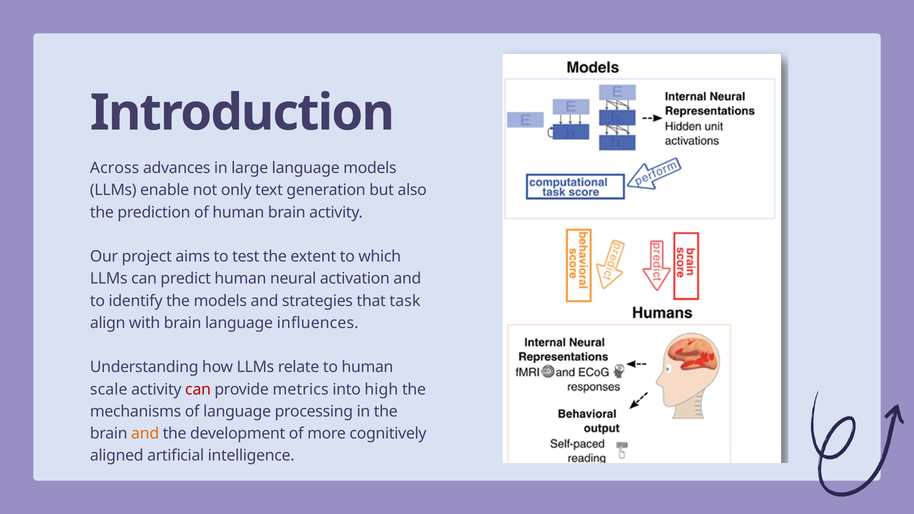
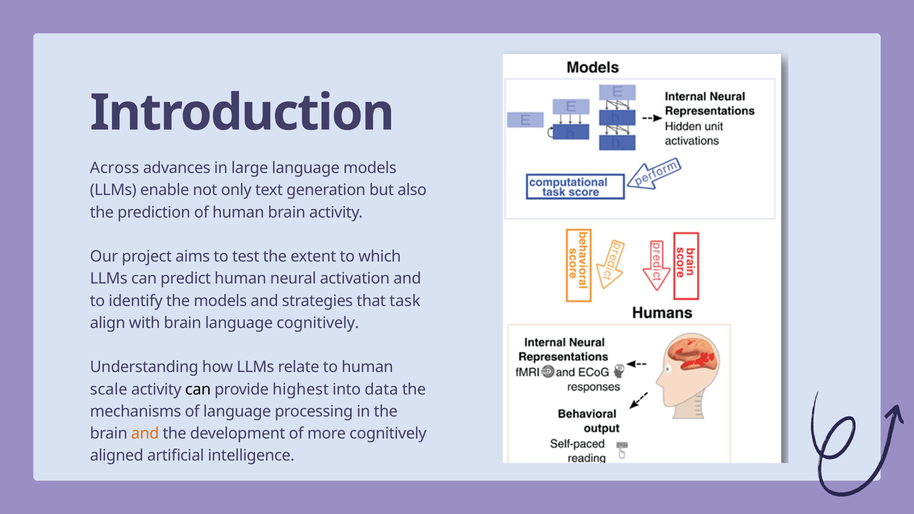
language influences: influences -> cognitively (318, 323)
can colour: red -> black (198, 389)
metrics: metrics -> highest (301, 389)
high: high -> data (381, 389)
